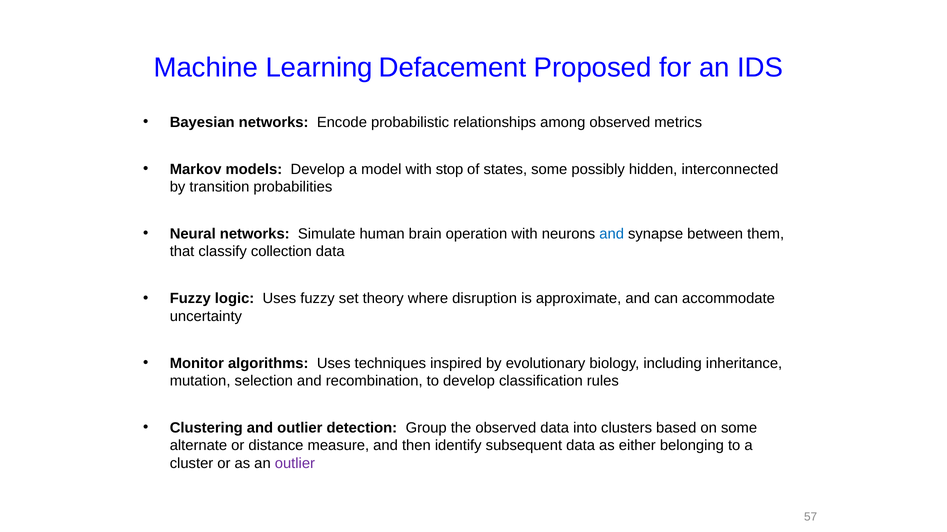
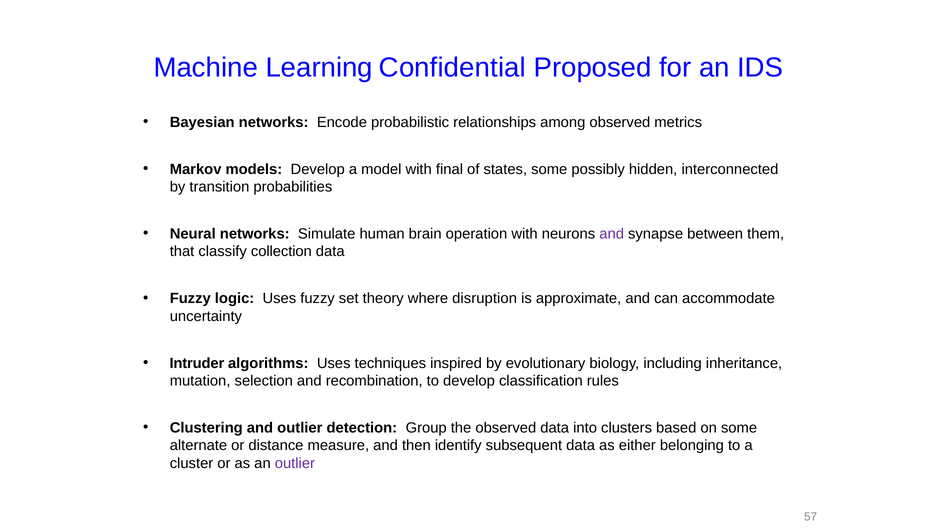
Defacement: Defacement -> Confidential (452, 68)
stop: stop -> final (449, 169)
and colour: blue -> purple (612, 234)
Monitor: Monitor -> Intruder (197, 364)
